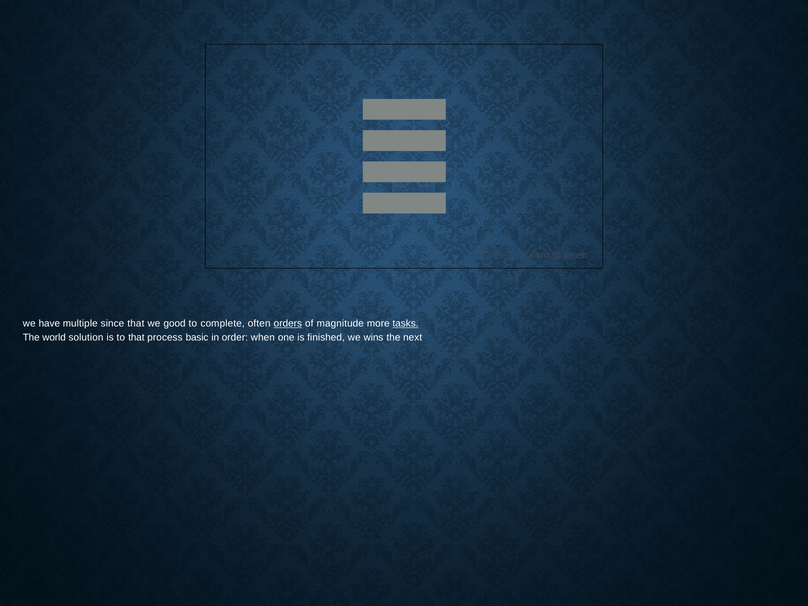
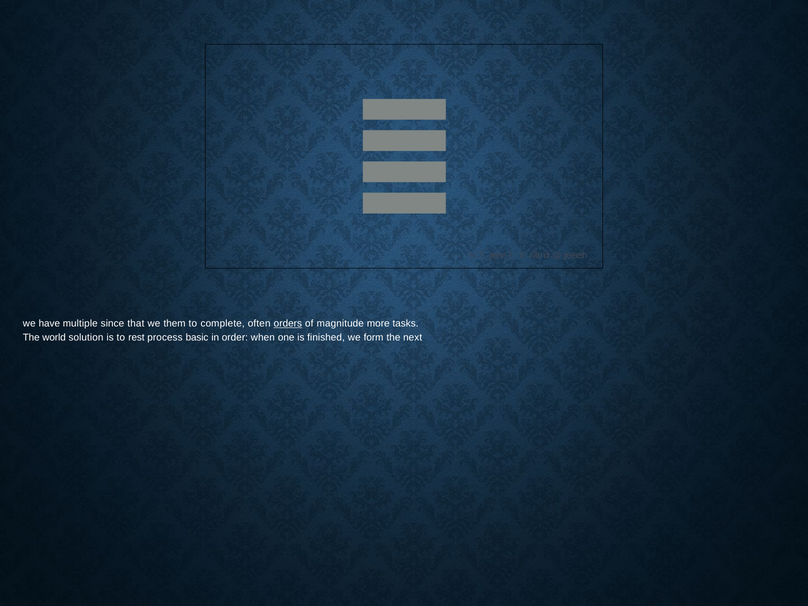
good: good -> them (175, 323)
tasks underline: present -> none (406, 323)
to that: that -> rest (136, 338)
wins: wins -> form (374, 338)
